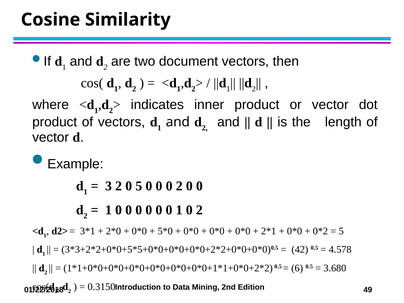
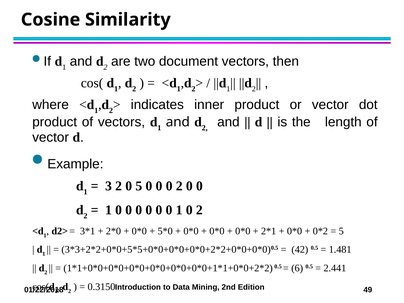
4.578: 4.578 -> 1.481 (340, 250)
3.680: 3.680 -> 2.441 (335, 268)
